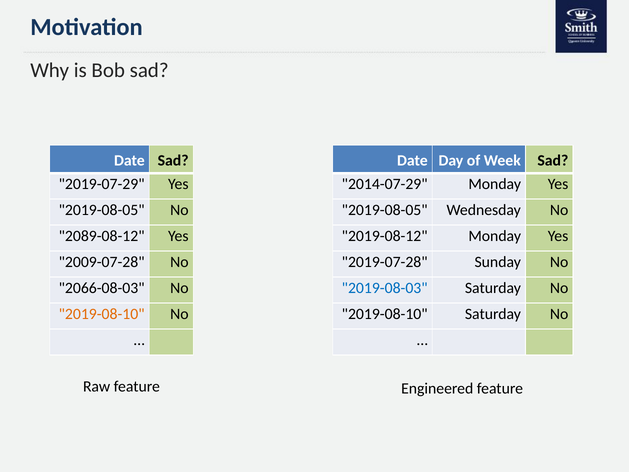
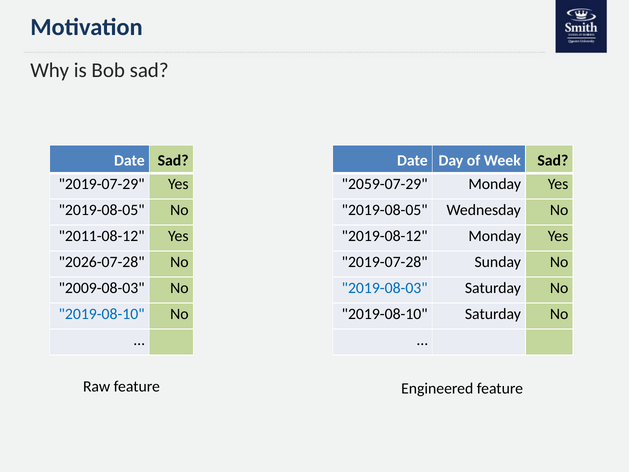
2014-07-29: 2014-07-29 -> 2059-07-29 (385, 184)
2089-08-12: 2089-08-12 -> 2011-08-12 (102, 236)
2009-07-28: 2009-07-28 -> 2026-07-28 (102, 262)
2066-08-03: 2066-08-03 -> 2009-08-03 (102, 288)
2019-08-10 colour: orange -> blue (102, 314)
